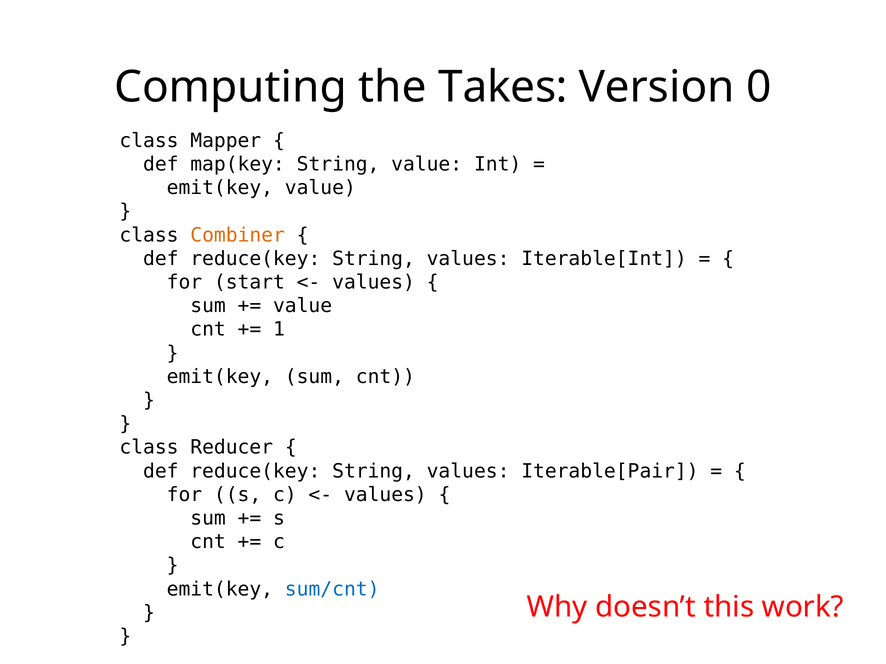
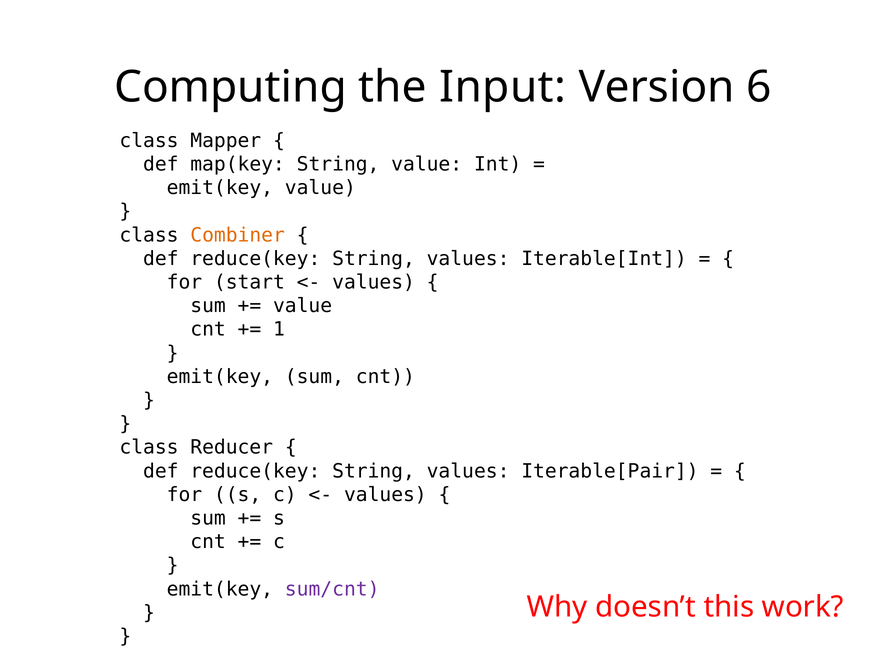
Takes: Takes -> Input (503, 87)
0: 0 -> 6 (759, 87)
sum/cnt colour: blue -> purple (332, 590)
